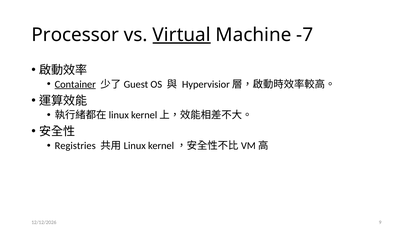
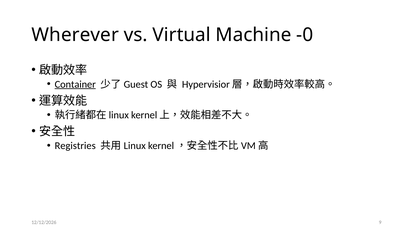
Processor: Processor -> Wherever (75, 35)
Virtual underline: present -> none (182, 35)
-7: -7 -> -0 (305, 35)
